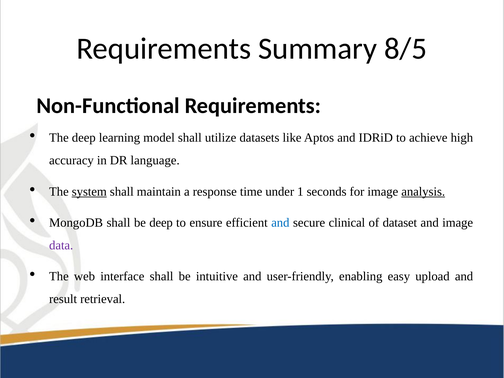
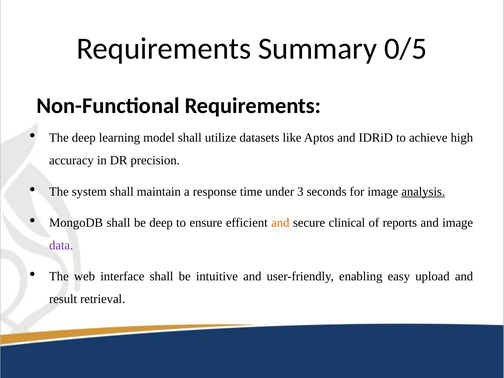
8/5: 8/5 -> 0/5 (406, 49)
language: language -> precision (155, 160)
system underline: present -> none (89, 192)
1: 1 -> 3 (300, 192)
and colour: blue -> orange (280, 223)
dataset: dataset -> reports (400, 223)
